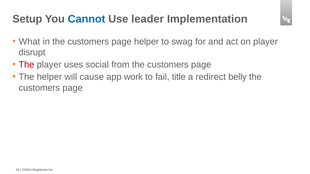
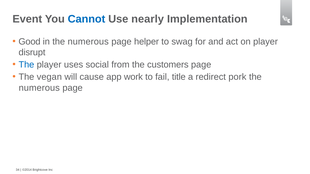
Setup: Setup -> Event (27, 19)
leader: leader -> nearly (148, 19)
What: What -> Good (29, 42)
in the customers: customers -> numerous (88, 42)
The colour: red -> blue (26, 65)
The helper: helper -> vegan (49, 77)
belly: belly -> pork (237, 77)
customers: customers -> numerous (39, 88)
